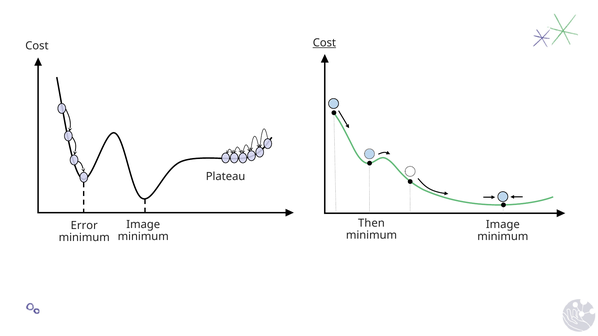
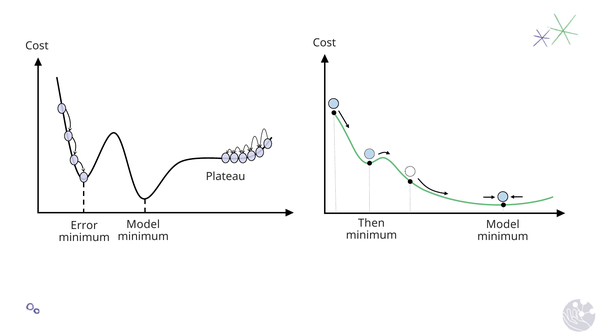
Cost underline: present -> none (324, 43)
Image: Image -> Model (143, 225)
Image: Image -> Model (503, 225)
